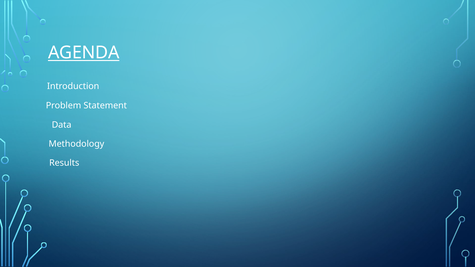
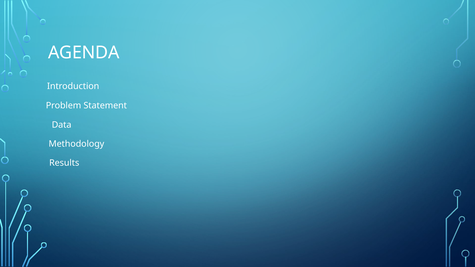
AGENDA underline: present -> none (84, 53)
